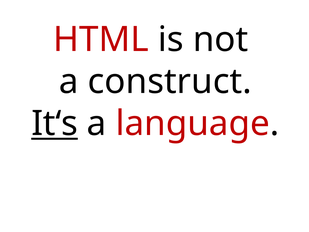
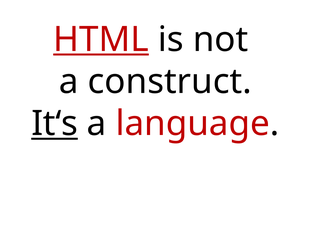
HTML underline: none -> present (101, 39)
